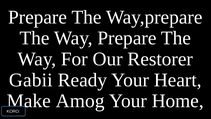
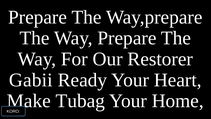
Amog: Amog -> Tubag (80, 101)
